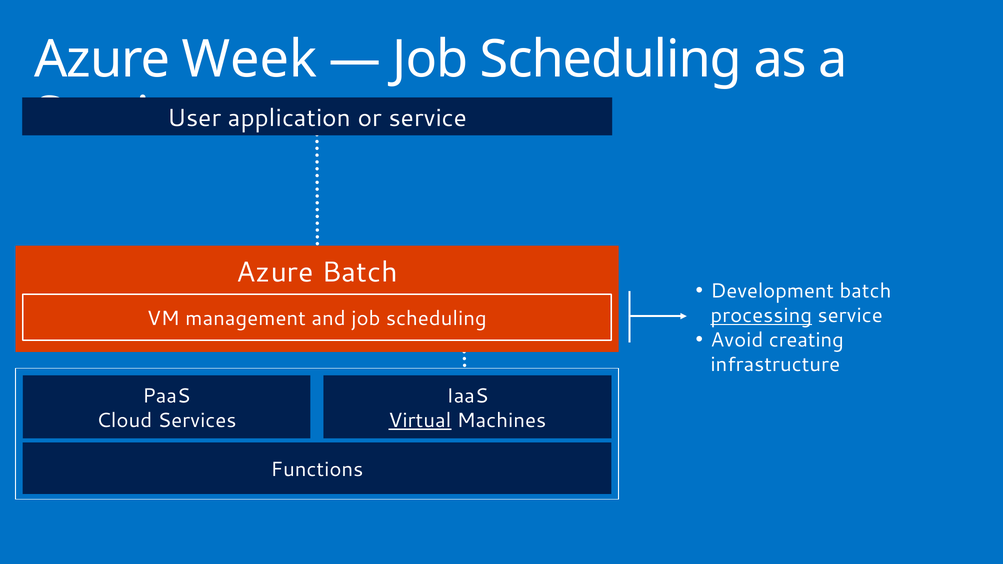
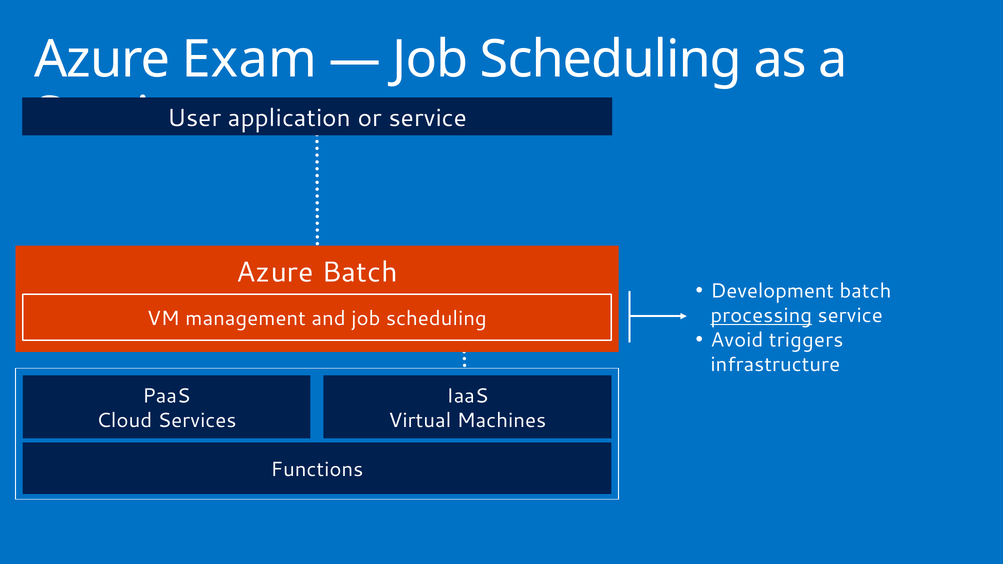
Week: Week -> Exam (249, 59)
creating: creating -> triggers (806, 340)
Virtual underline: present -> none (420, 421)
